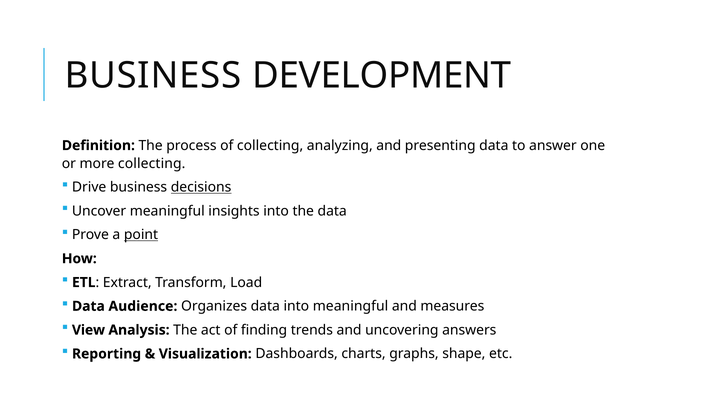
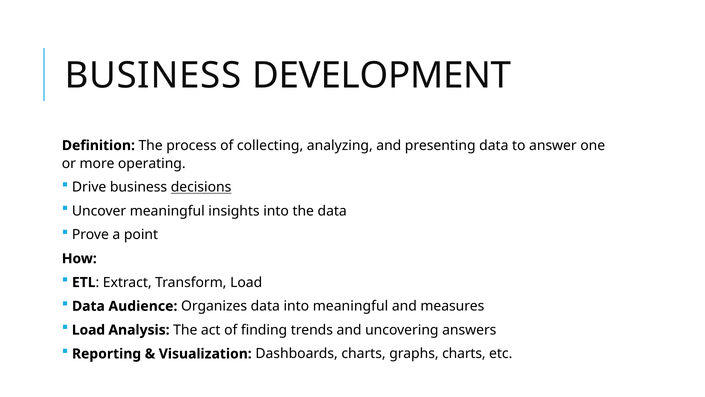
more collecting: collecting -> operating (152, 163)
point underline: present -> none (141, 235)
View: View -> Load (88, 330)
graphs shape: shape -> charts (464, 353)
